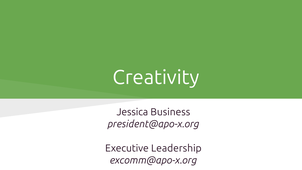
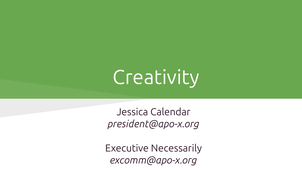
Business: Business -> Calendar (170, 112)
Leadership: Leadership -> Necessarily (176, 148)
